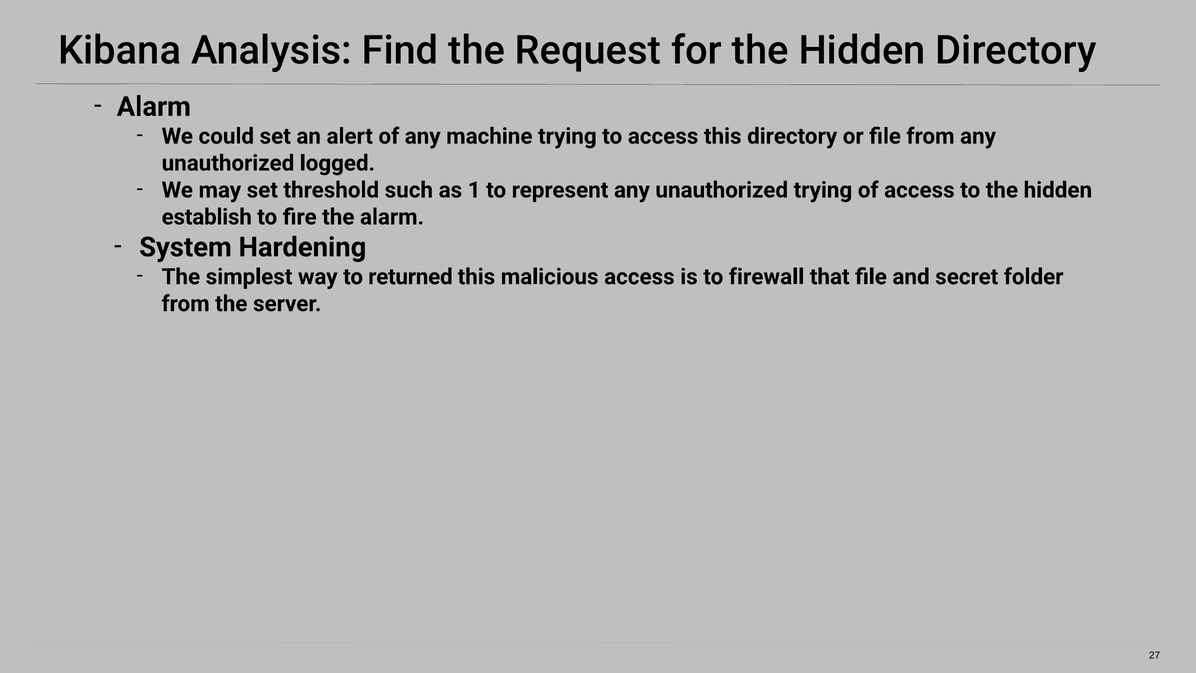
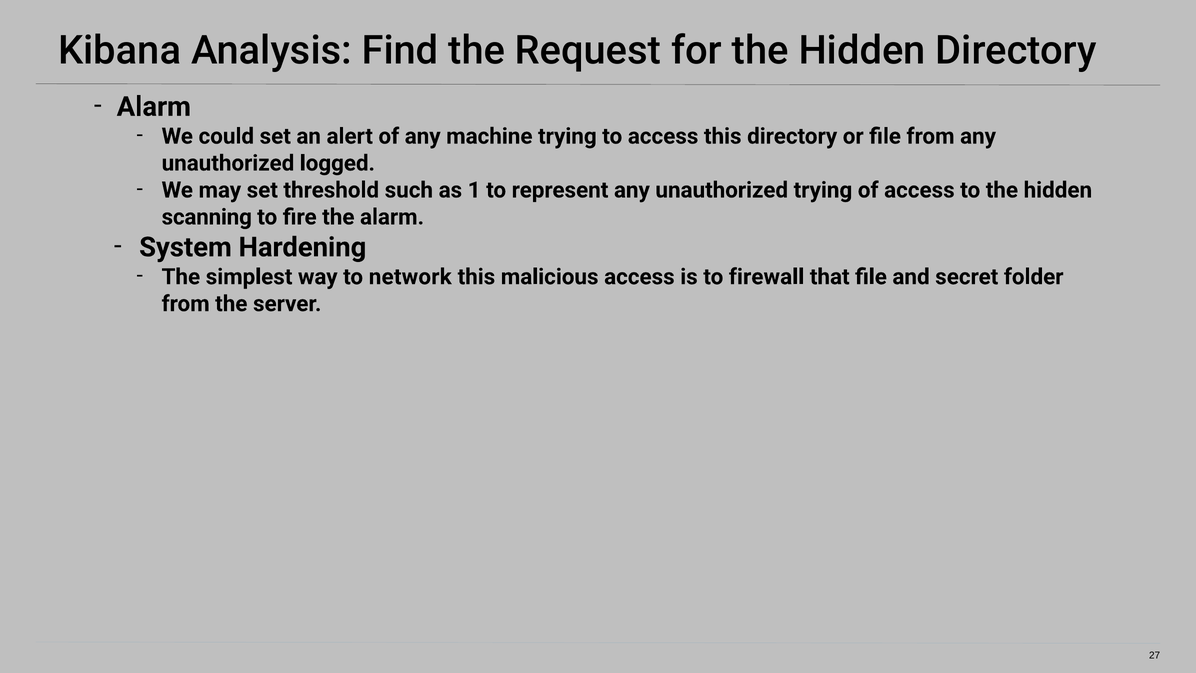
establish: establish -> scanning (207, 217)
returned: returned -> network (410, 277)
